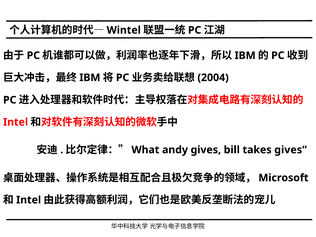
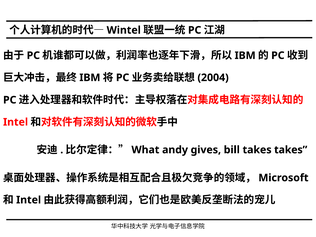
takes gives: gives -> takes (291, 150)
